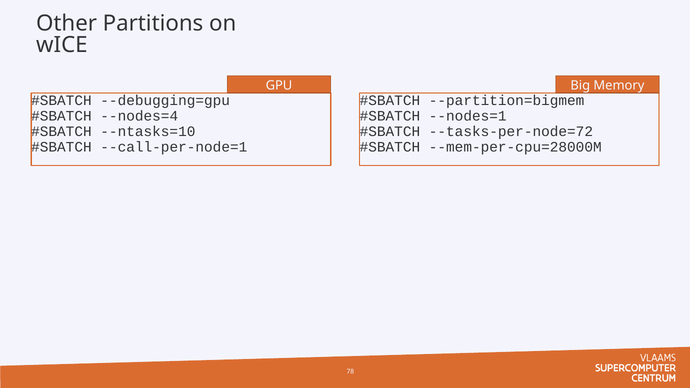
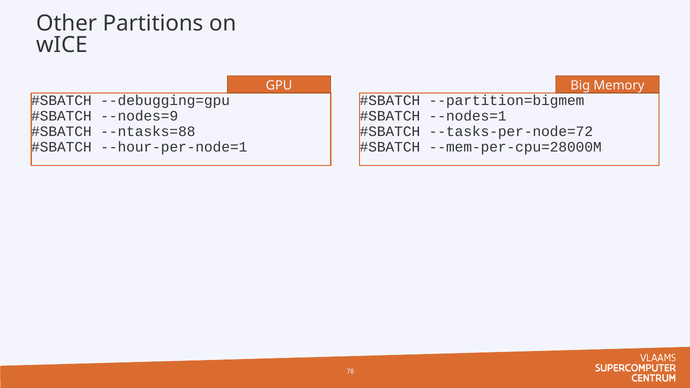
--nodes=4: --nodes=4 -> --nodes=9 (139, 116)
--ntasks=10: --ntasks=10 -> --ntasks=88 (148, 132)
--call-per-node=1: --call-per-node=1 -> --hour-per-node=1 (174, 147)
